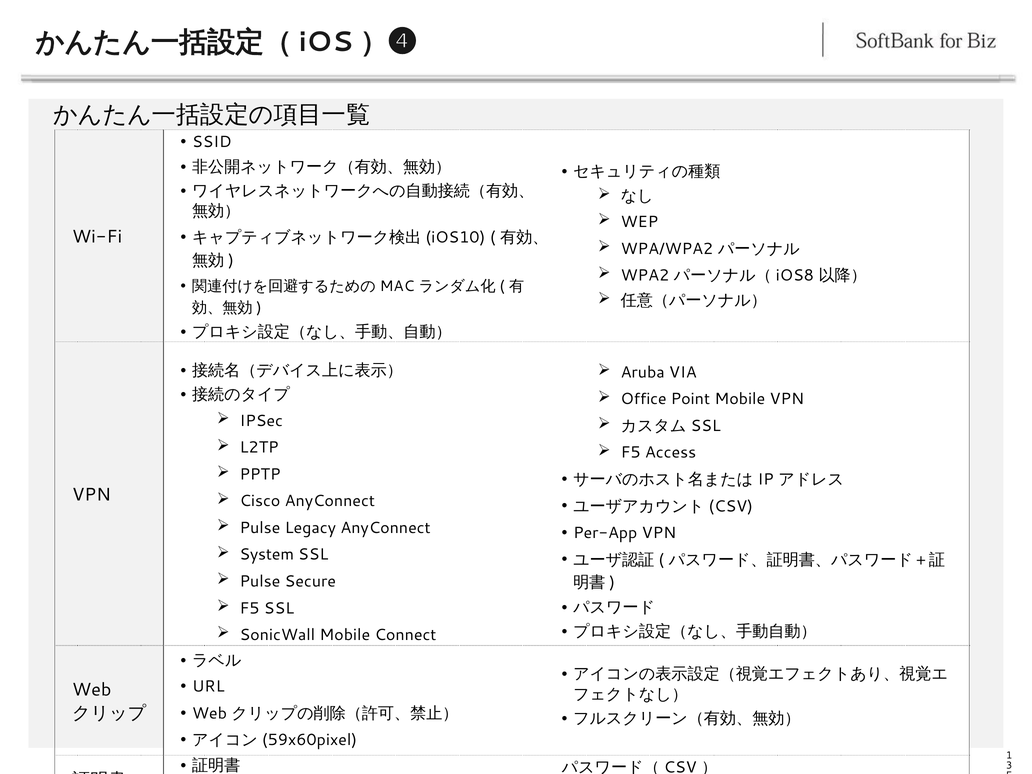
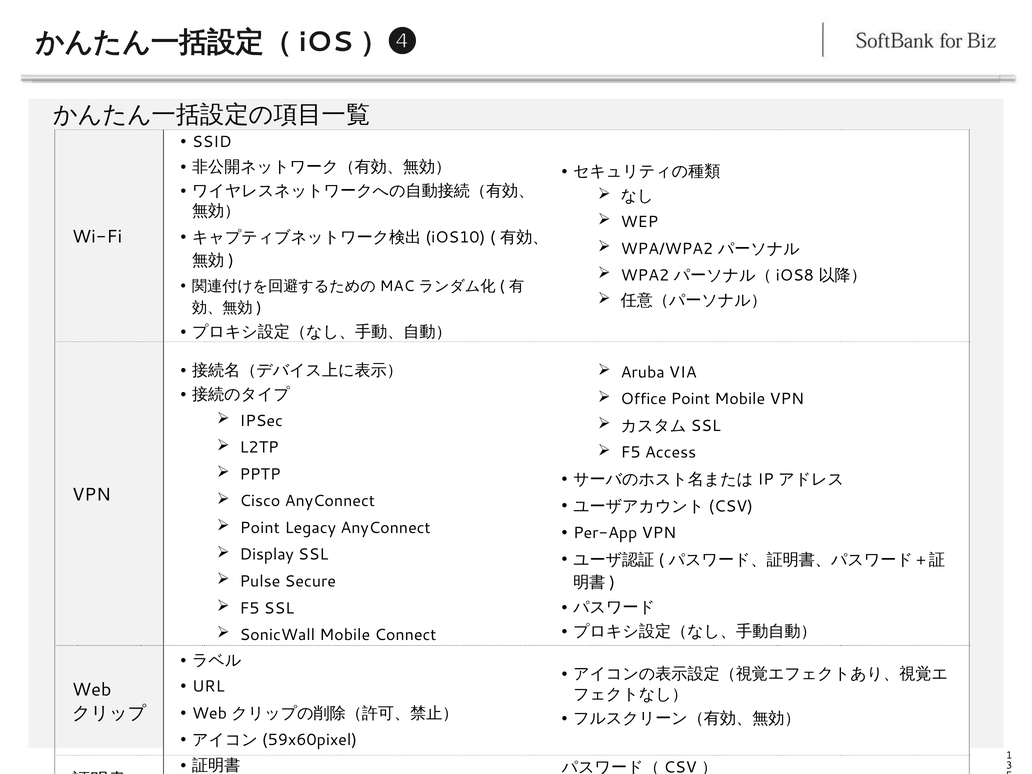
Pulse: Pulse -> Point (260, 528)
System: System -> Display (267, 555)
